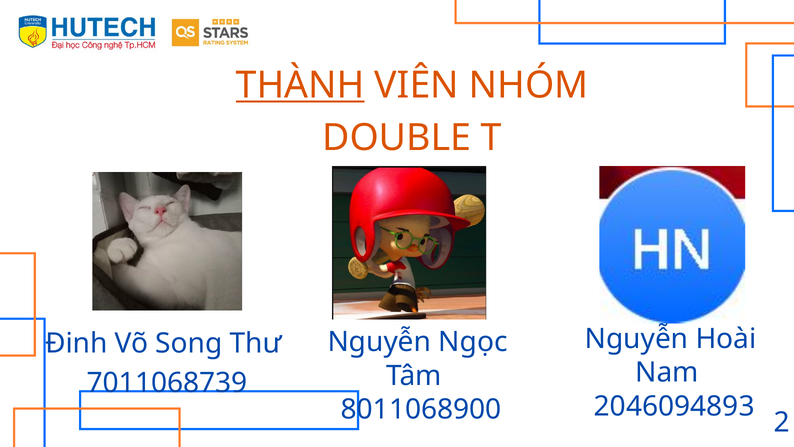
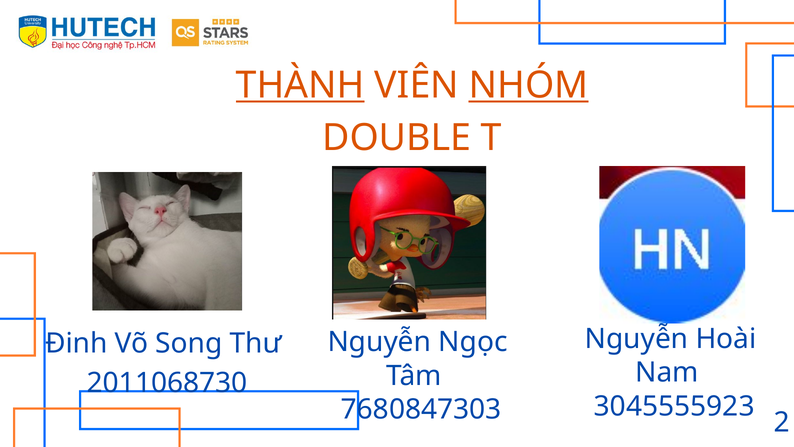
NHÓM underline: none -> present (529, 85)
7011068739: 7011068739 -> 2011068730 (167, 383)
2046094893: 2046094893 -> 3045555923 (674, 406)
8011068900: 8011068900 -> 7680847303 (421, 409)
